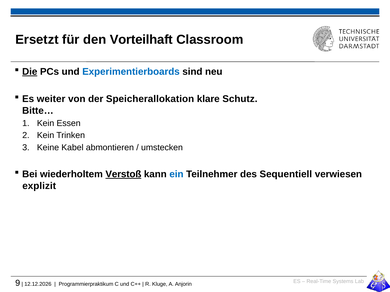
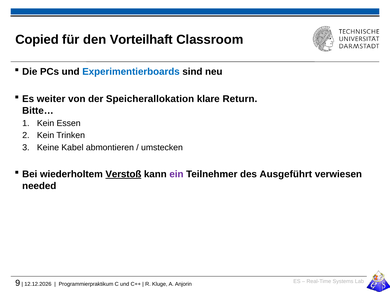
Ersetzt: Ersetzt -> Copied (37, 40)
Die underline: present -> none (30, 72)
Schutz: Schutz -> Return (240, 99)
ein colour: blue -> purple (176, 174)
Sequentiell: Sequentiell -> Ausgeführt (286, 174)
explizit: explizit -> needed (39, 186)
